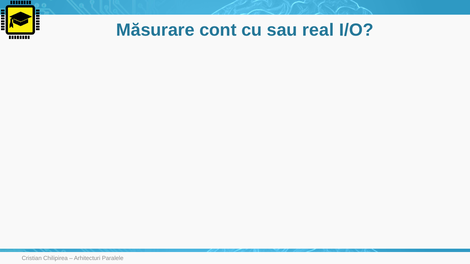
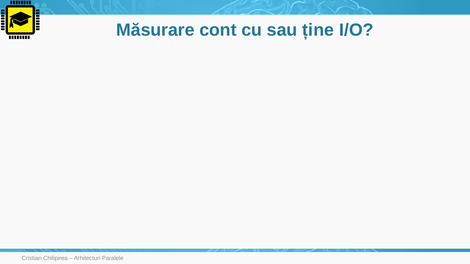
real: real -> ține (318, 30)
